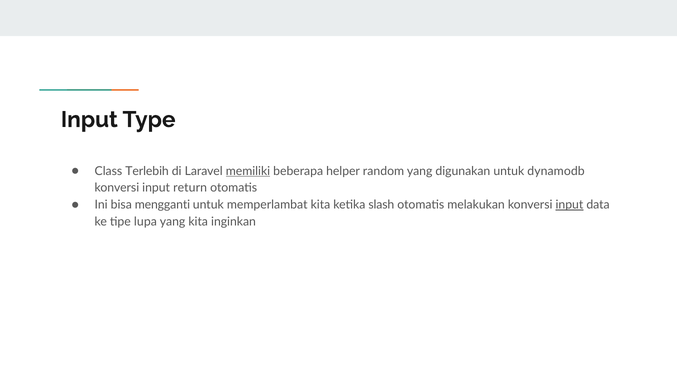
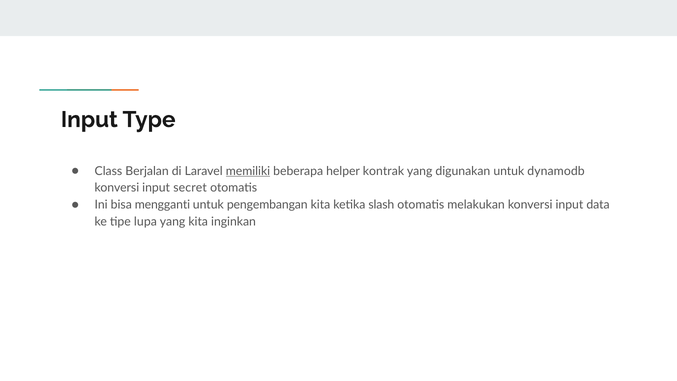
Terlebih: Terlebih -> Berjalan (147, 171)
random: random -> kontrak (383, 171)
return: return -> secret (190, 188)
memperlambat: memperlambat -> pengembangan (267, 205)
input underline: present -> none (569, 205)
